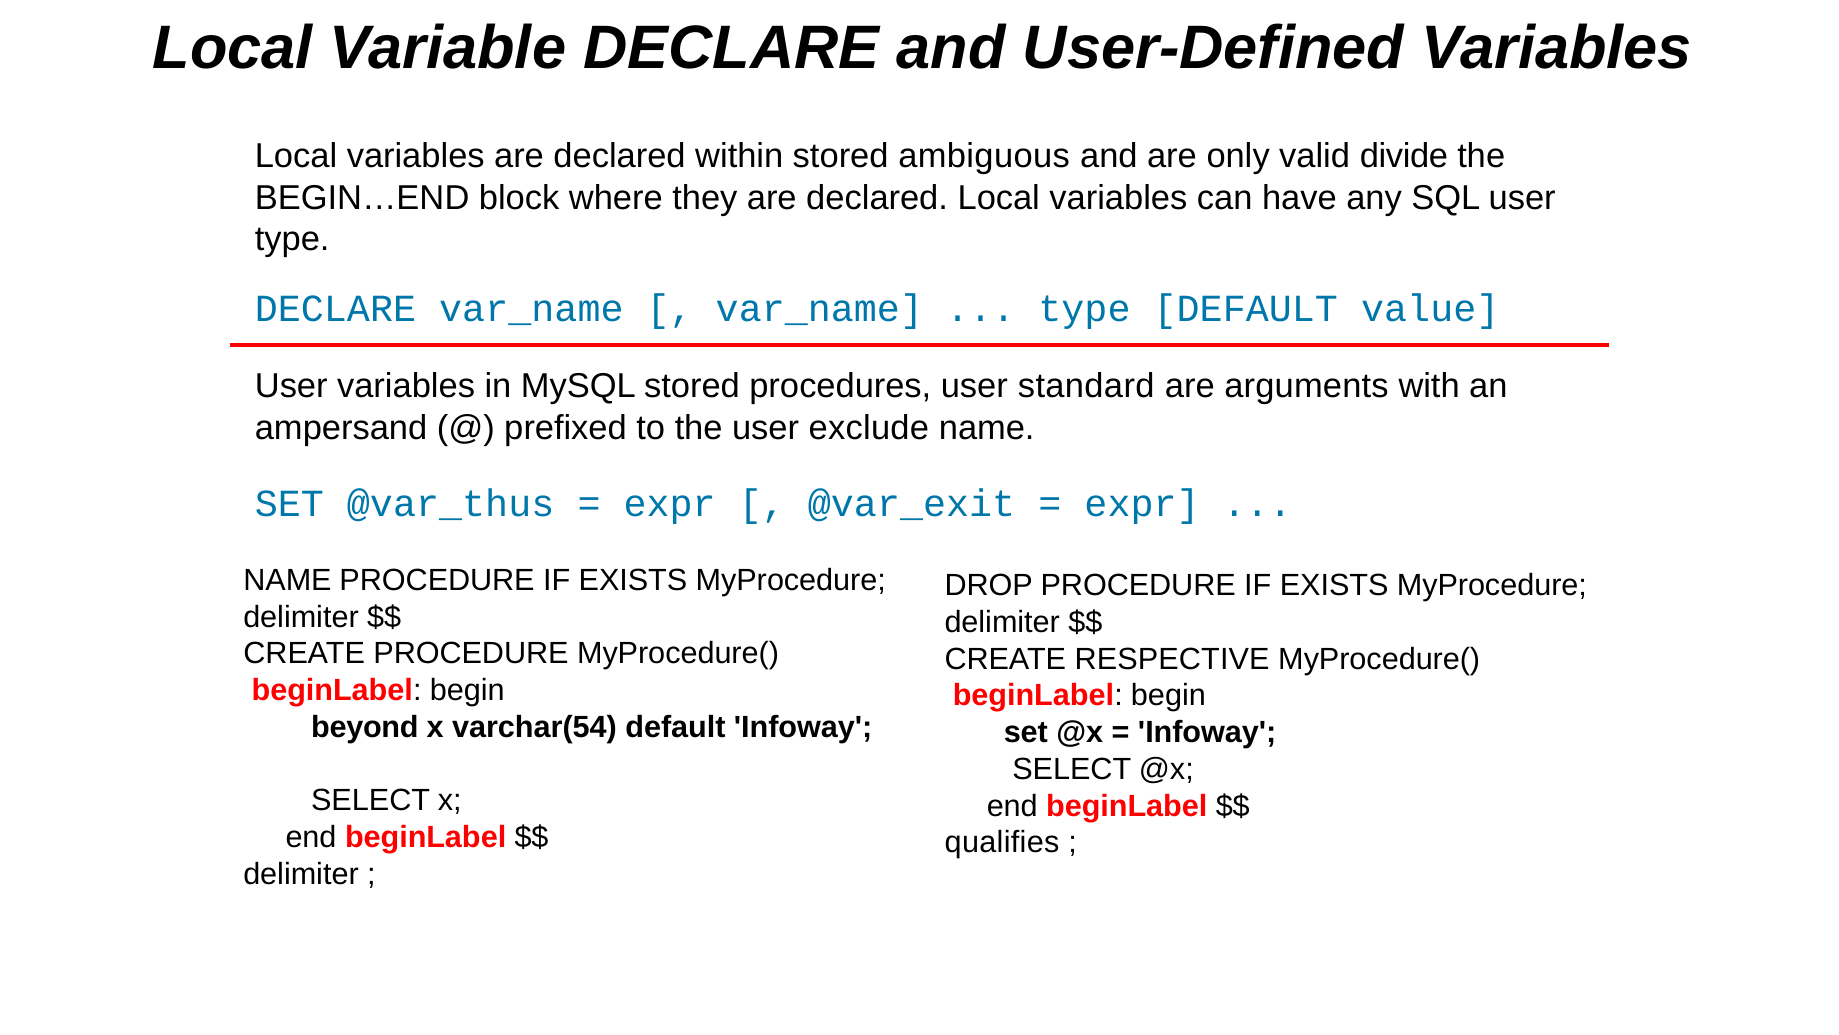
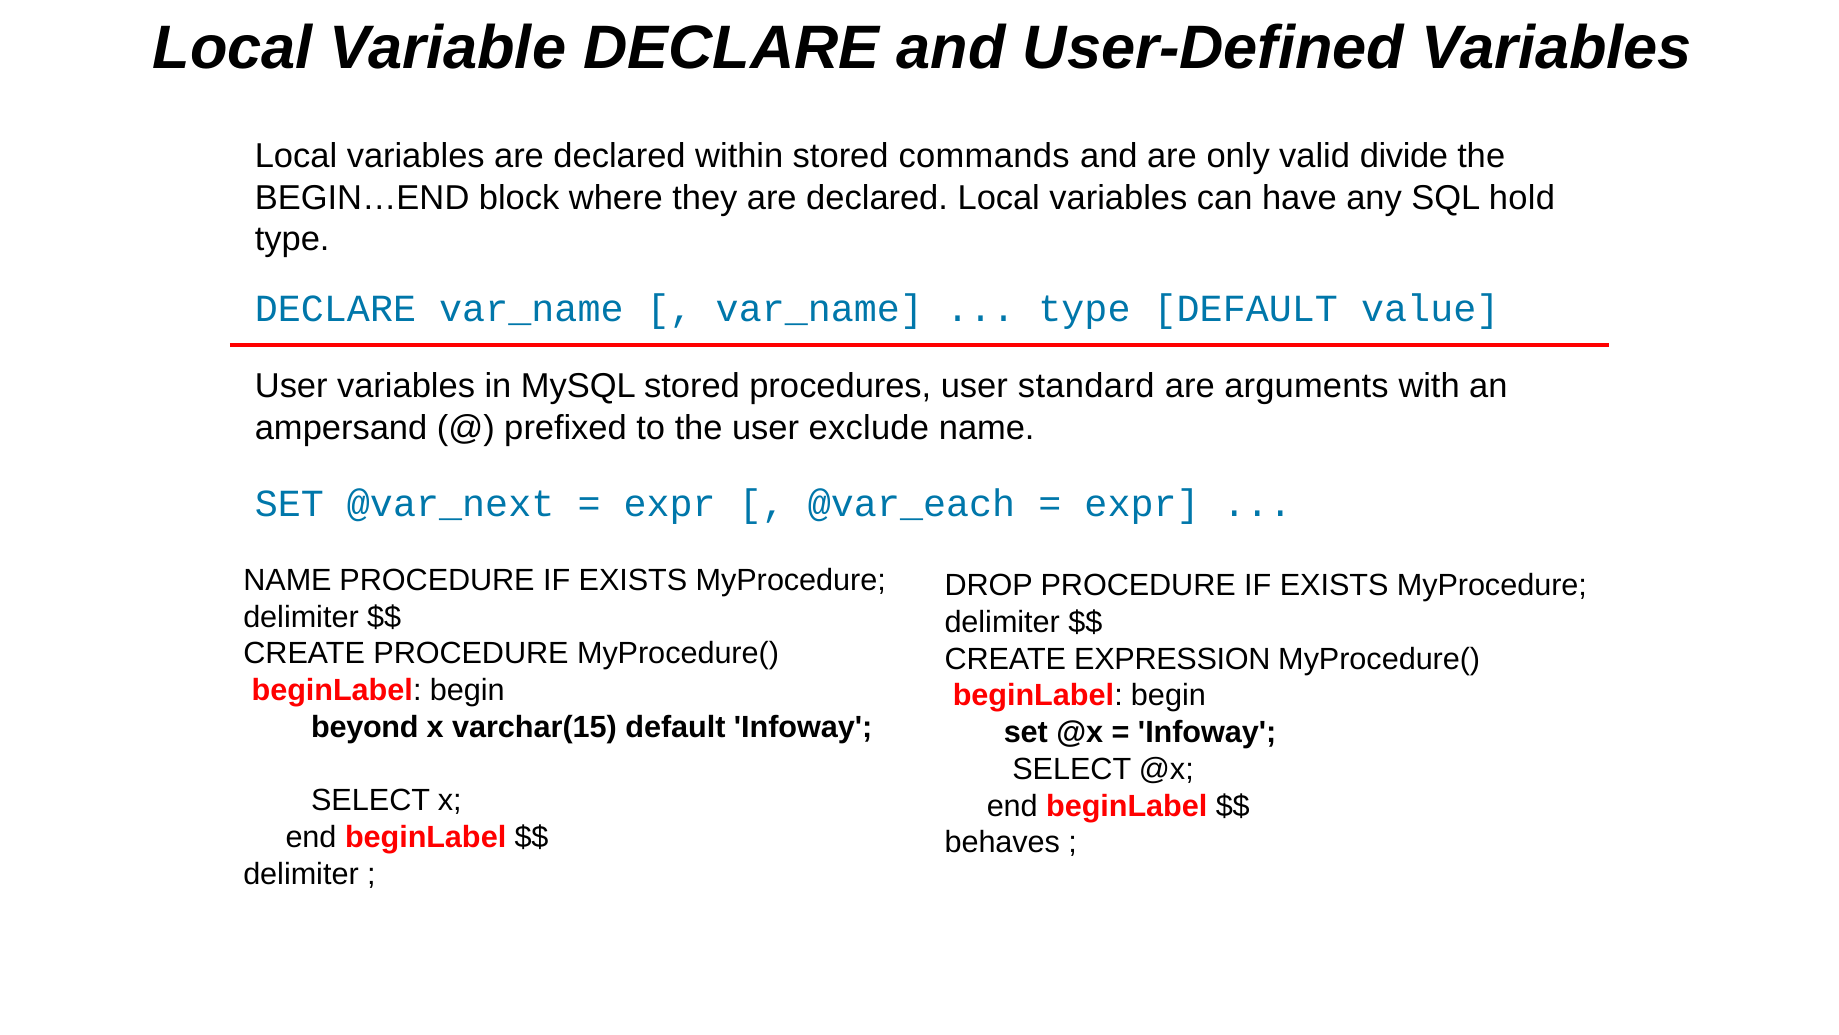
ambiguous: ambiguous -> commands (984, 156)
SQL user: user -> hold (1522, 198)
@var_thus: @var_thus -> @var_next (451, 504)
@var_exit: @var_exit -> @var_each (912, 504)
RESPECTIVE: RESPECTIVE -> EXPRESSION (1172, 659)
varchar(54: varchar(54 -> varchar(15 (534, 727)
qualifies: qualifies -> behaves (1002, 843)
